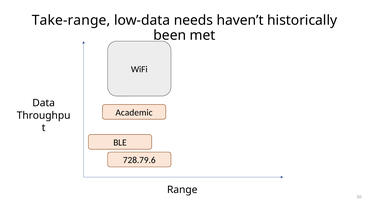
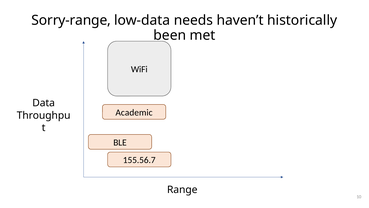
Take-range: Take-range -> Sorry-range (71, 20)
728.79.6: 728.79.6 -> 155.56.7 (139, 160)
